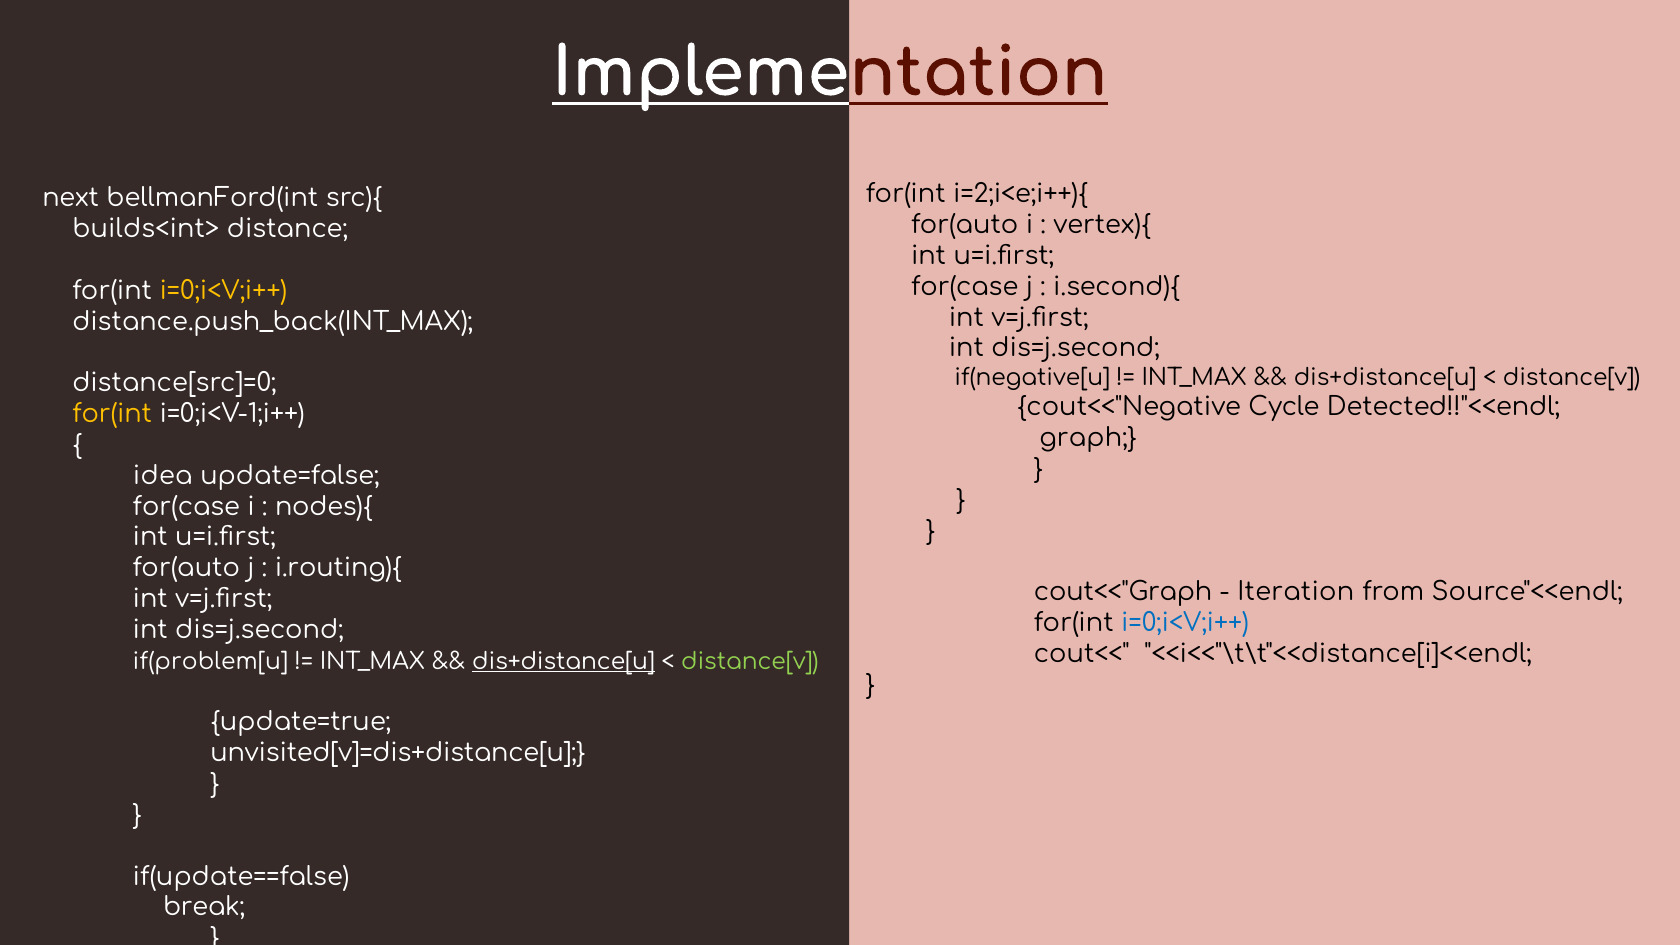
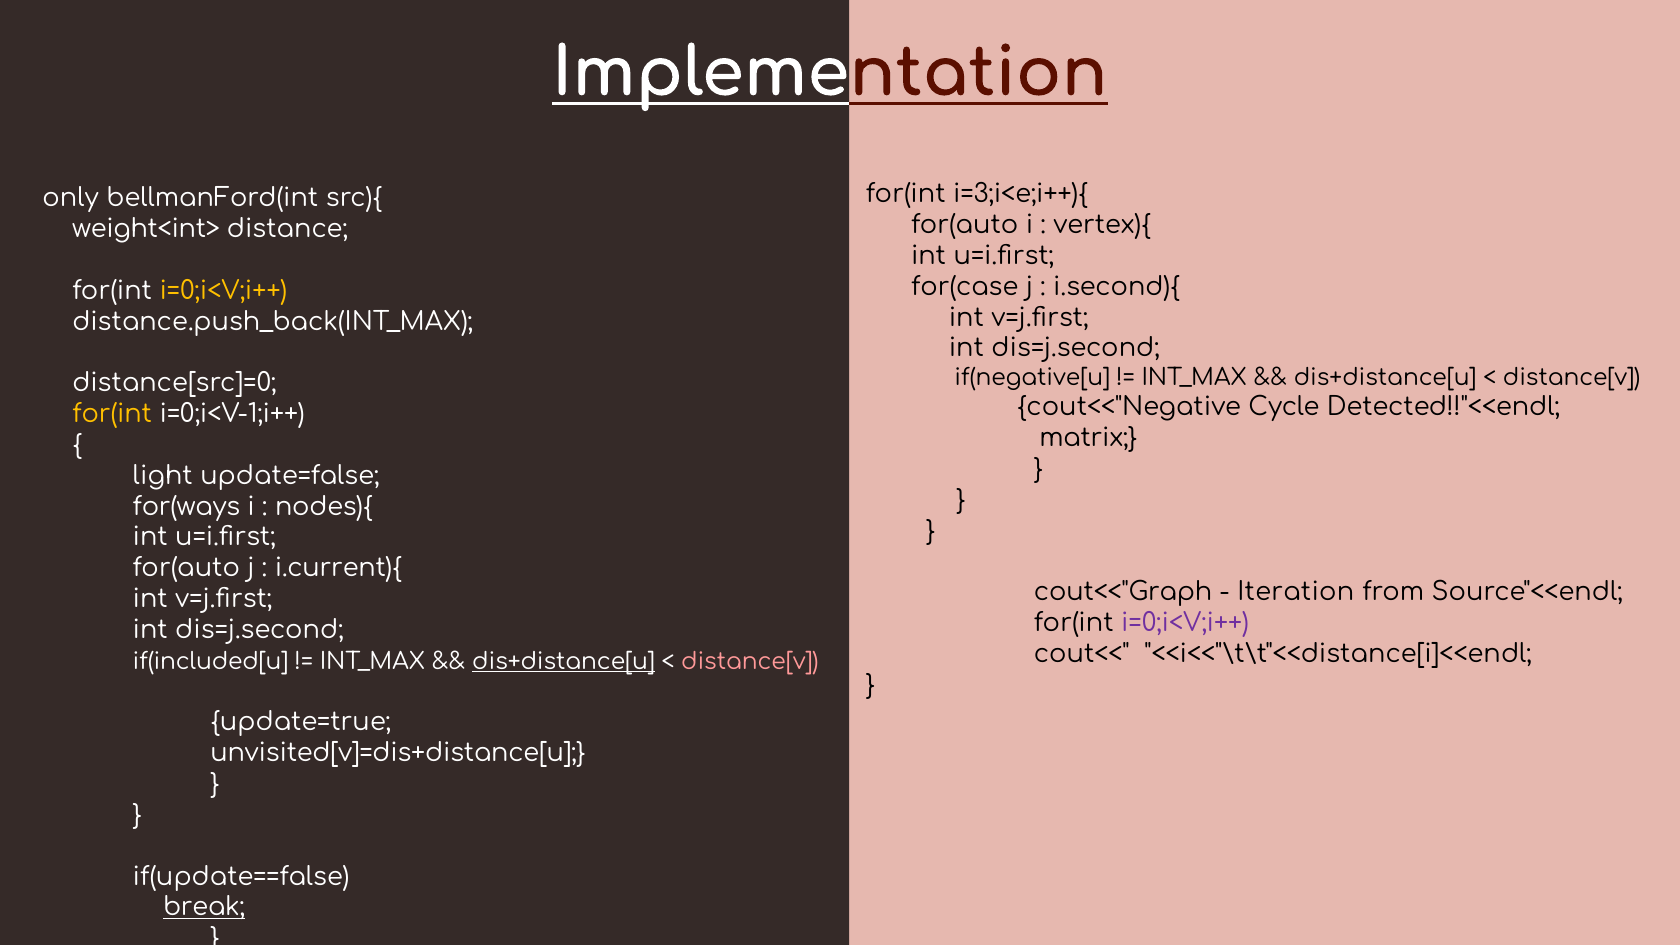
i=2;i<e;i++){: i=2;i<e;i++){ -> i=3;i<e;i++){ (1021, 194)
next: next -> only (71, 198)
builds<int>: builds<int> -> weight<int> (146, 229)
graph: graph -> matrix (1089, 438)
idea: idea -> light (163, 476)
for(case: for(case -> for(ways (186, 507)
i.routing){: i.routing){ -> i.current){ (338, 568)
i=0;i<V;i++ colour: blue -> purple (1185, 623)
if(problem[u: if(problem[u -> if(included[u (211, 662)
distance[v colour: light green -> pink (750, 662)
break underline: none -> present (204, 907)
